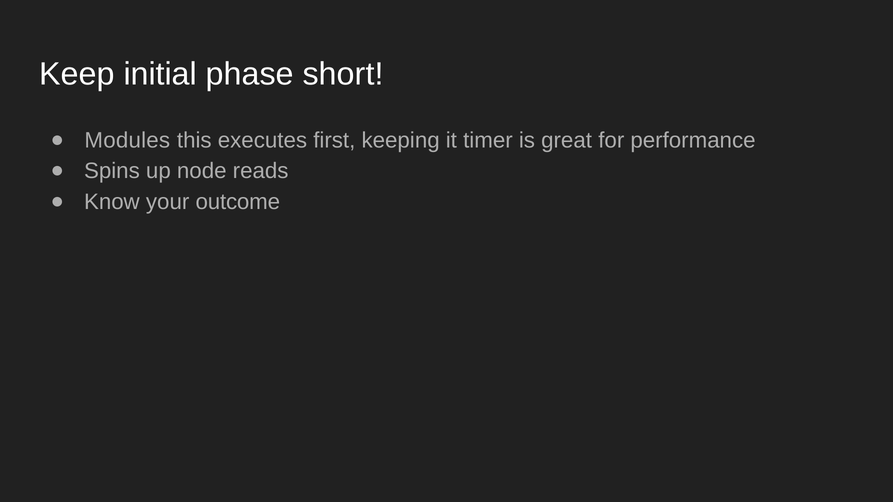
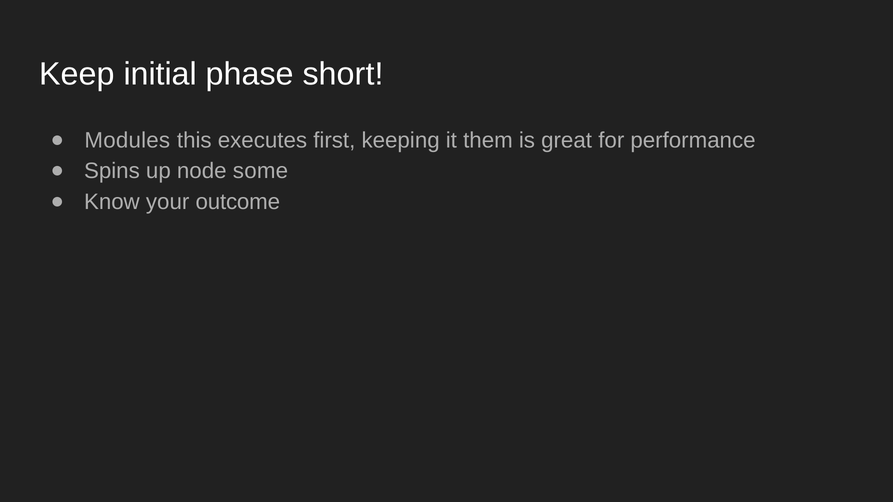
timer: timer -> them (488, 140)
reads: reads -> some (260, 171)
